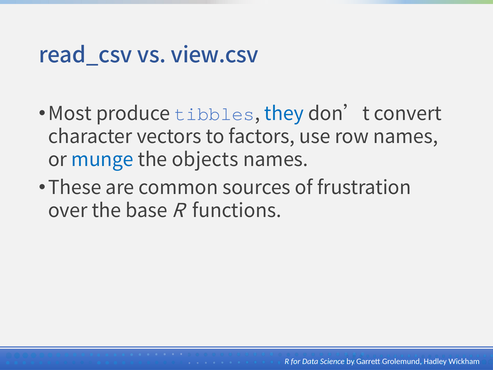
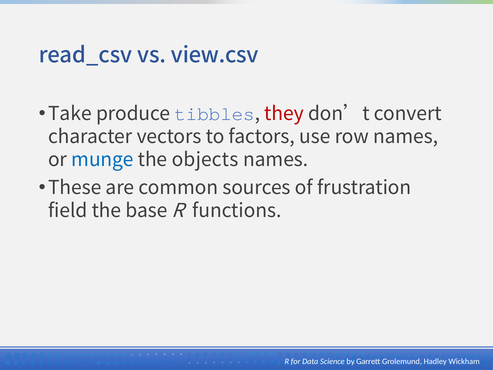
Most: Most -> Take (70, 114)
they colour: blue -> red (284, 114)
over: over -> field (68, 211)
